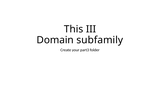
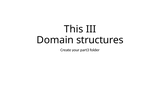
subfamily: subfamily -> structures (100, 40)
